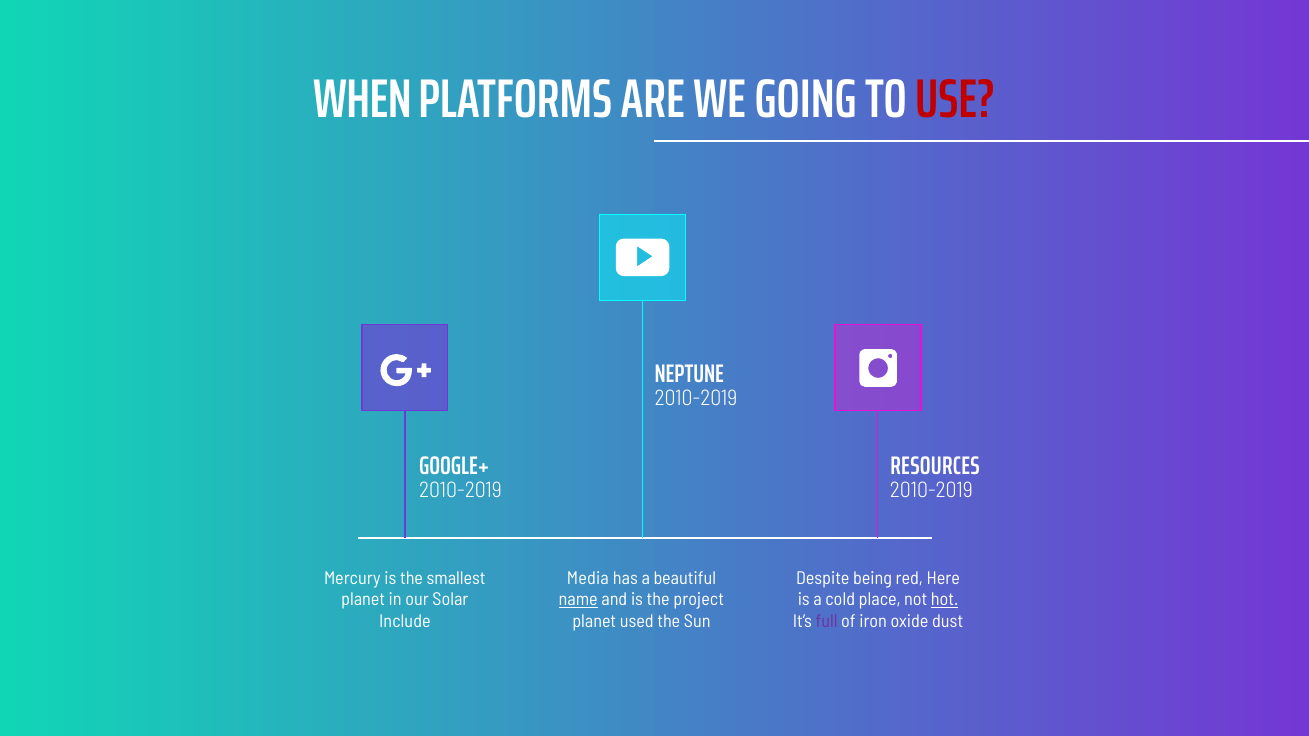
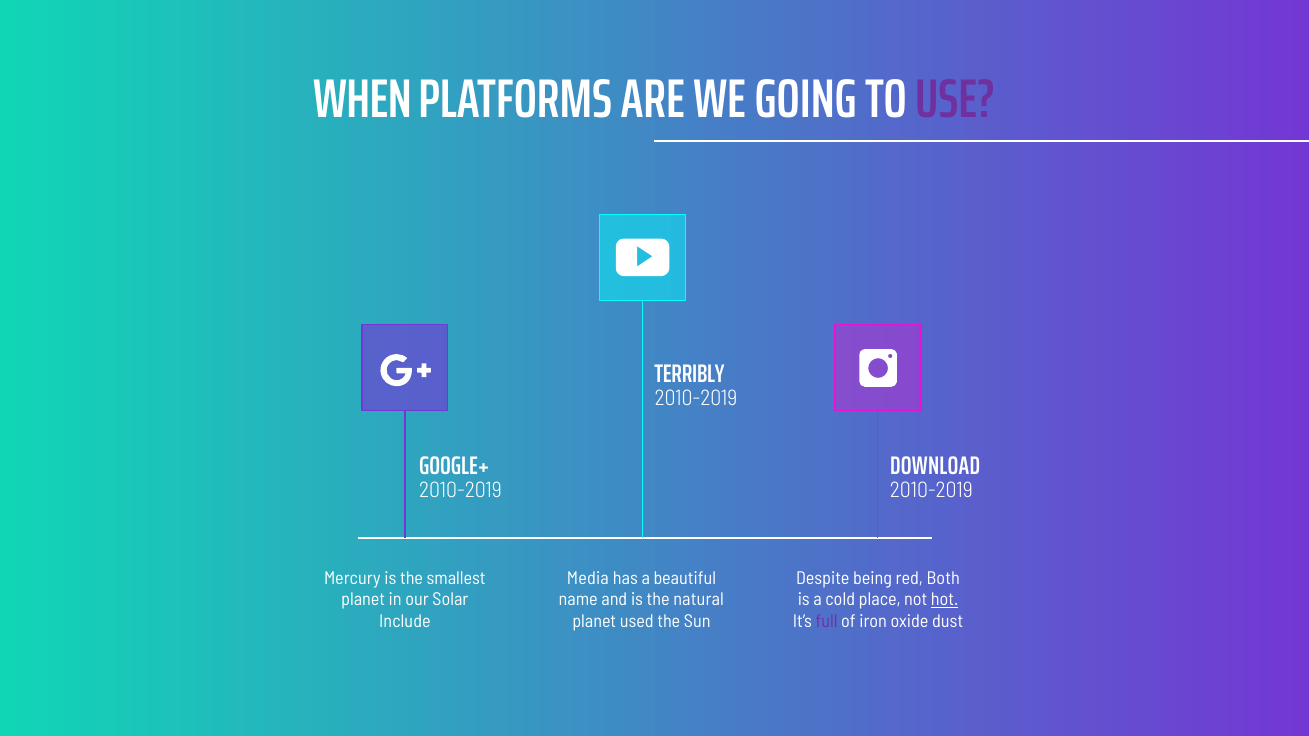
USE colour: red -> purple (955, 99)
NEPTUNE: NEPTUNE -> TERRIBLY (689, 374)
RESOURCES: RESOURCES -> DOWNLOAD (935, 466)
Here: Here -> Both (943, 578)
name underline: present -> none (578, 600)
project: project -> natural (699, 600)
